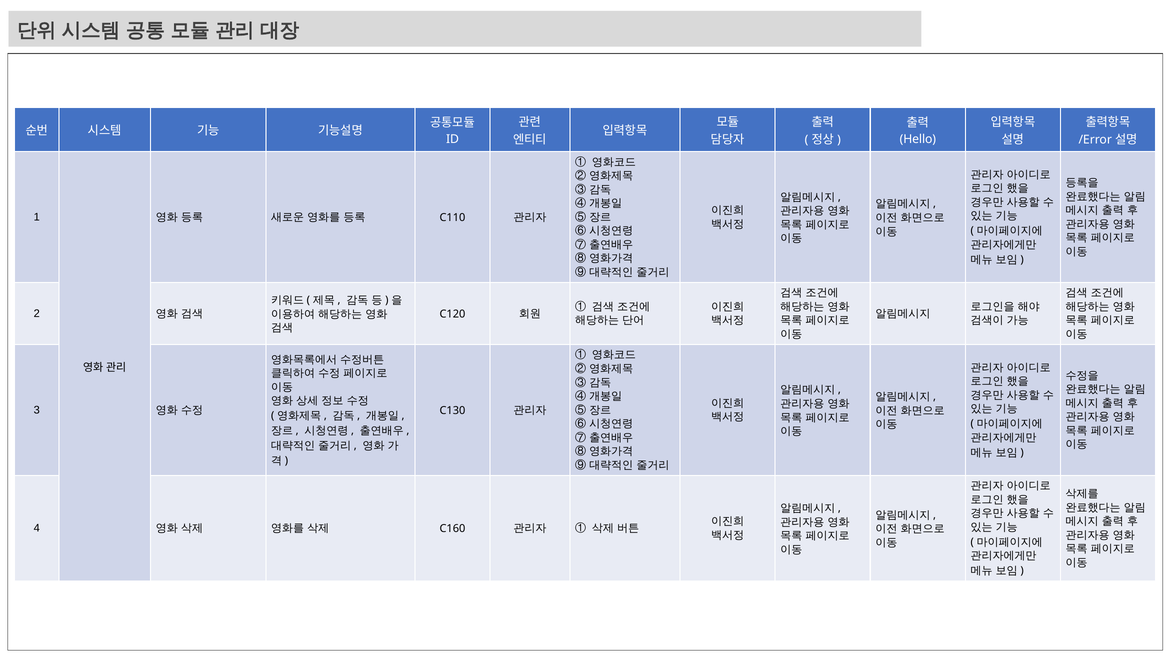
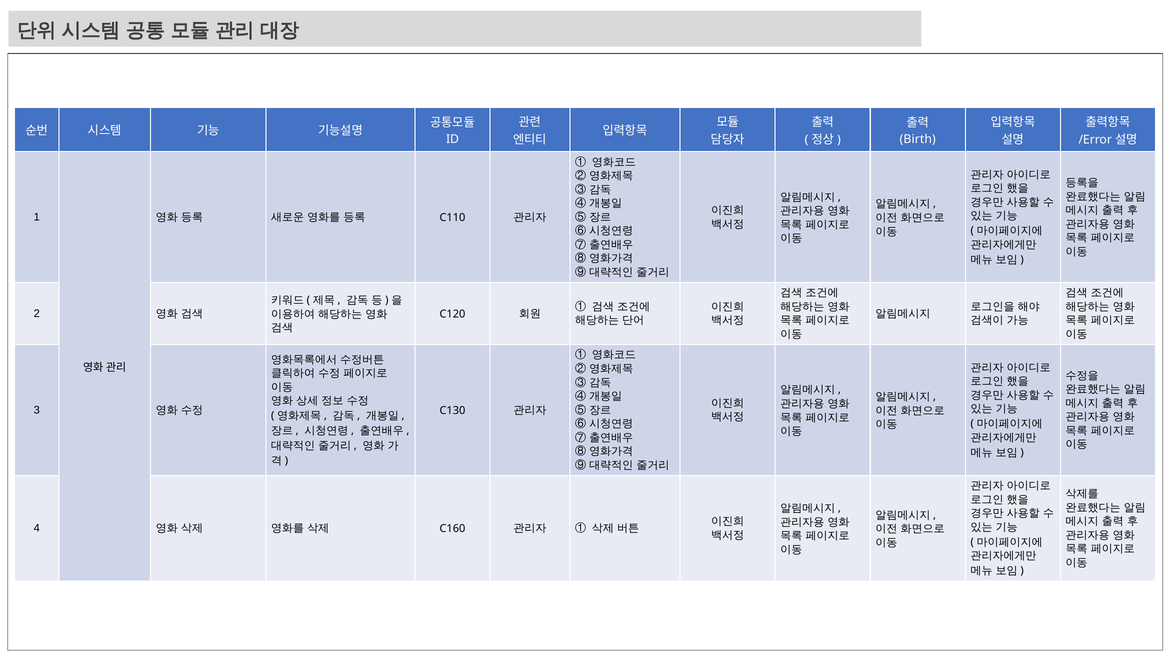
Hello: Hello -> Birth (918, 139)
